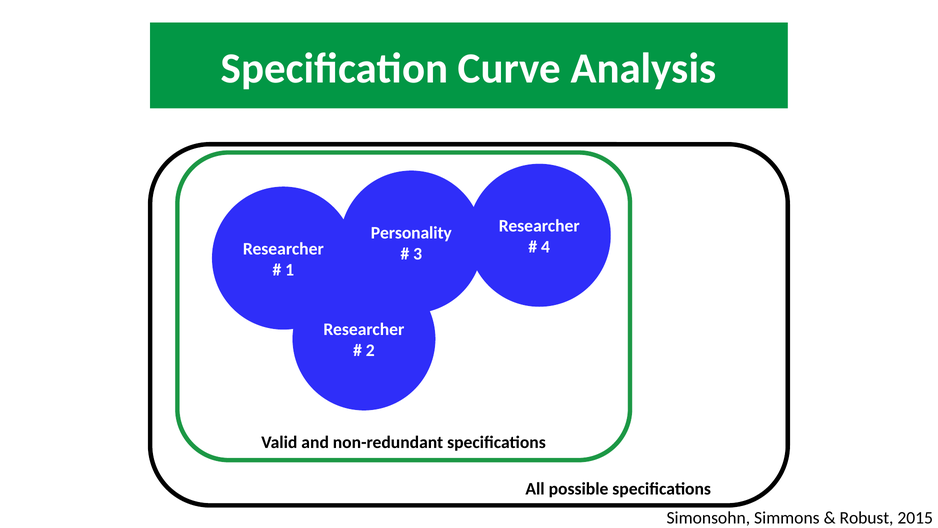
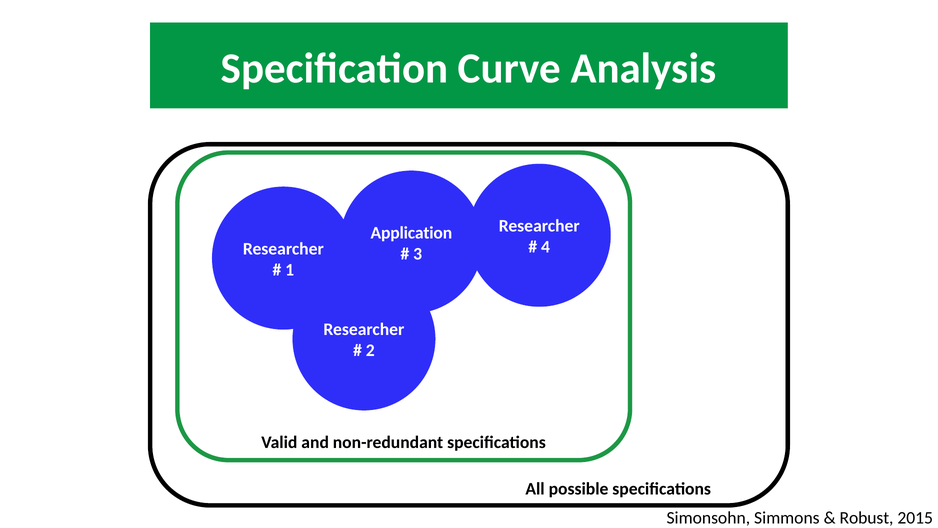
Personality: Personality -> Application (411, 233)
